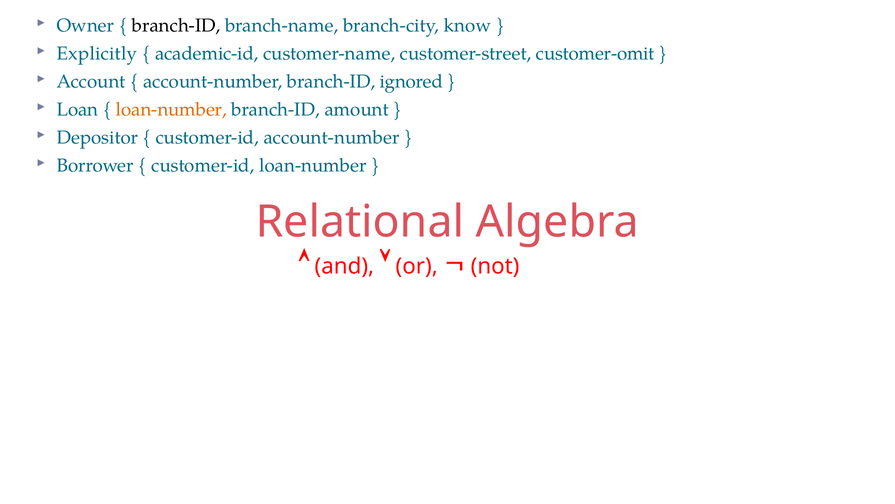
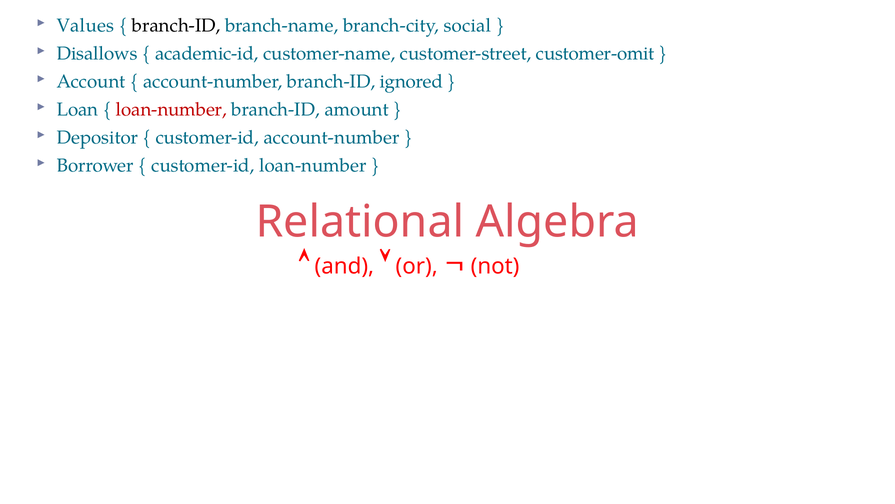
Owner: Owner -> Values (85, 26)
know: know -> social (468, 26)
Explicitly: Explicitly -> Disallows (97, 54)
loan-number colour: orange -> red (171, 110)
